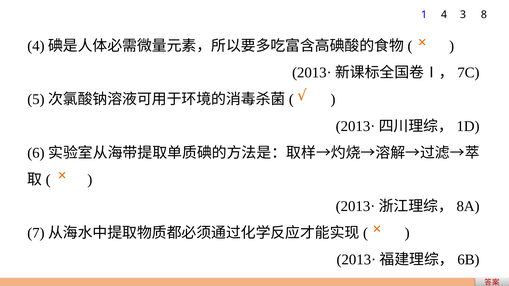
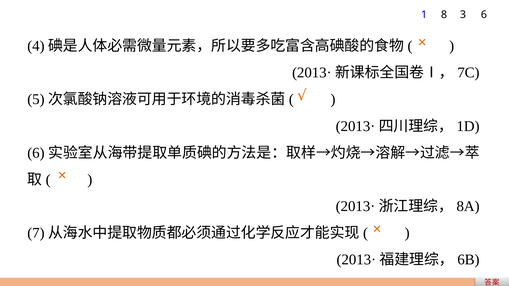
1 4: 4 -> 8 (444, 15)
3 8: 8 -> 6 (484, 15)
